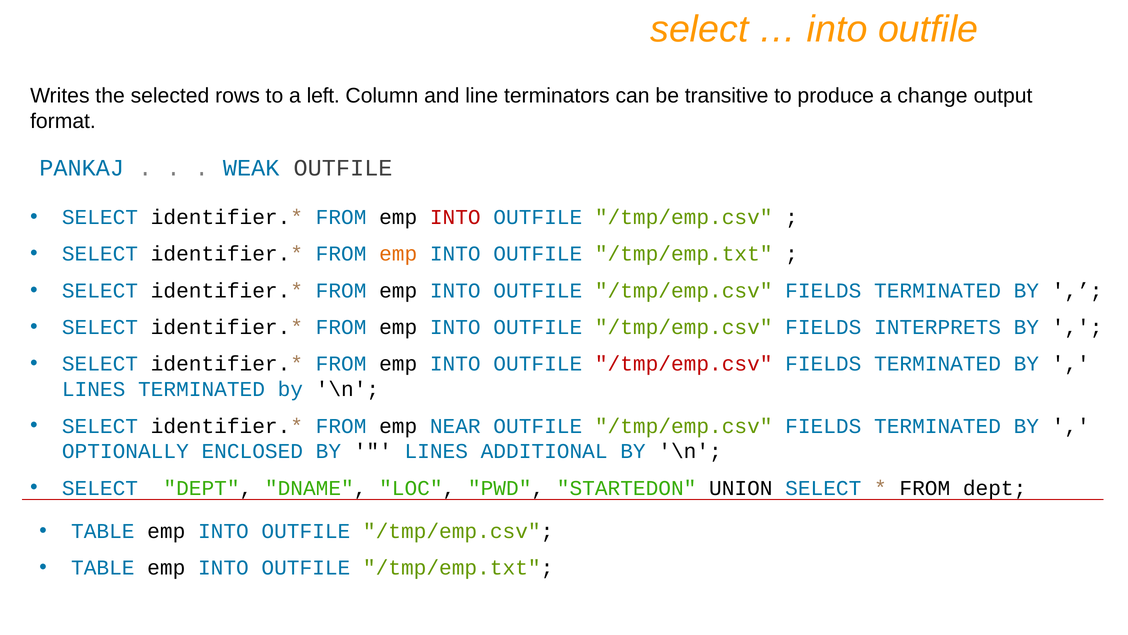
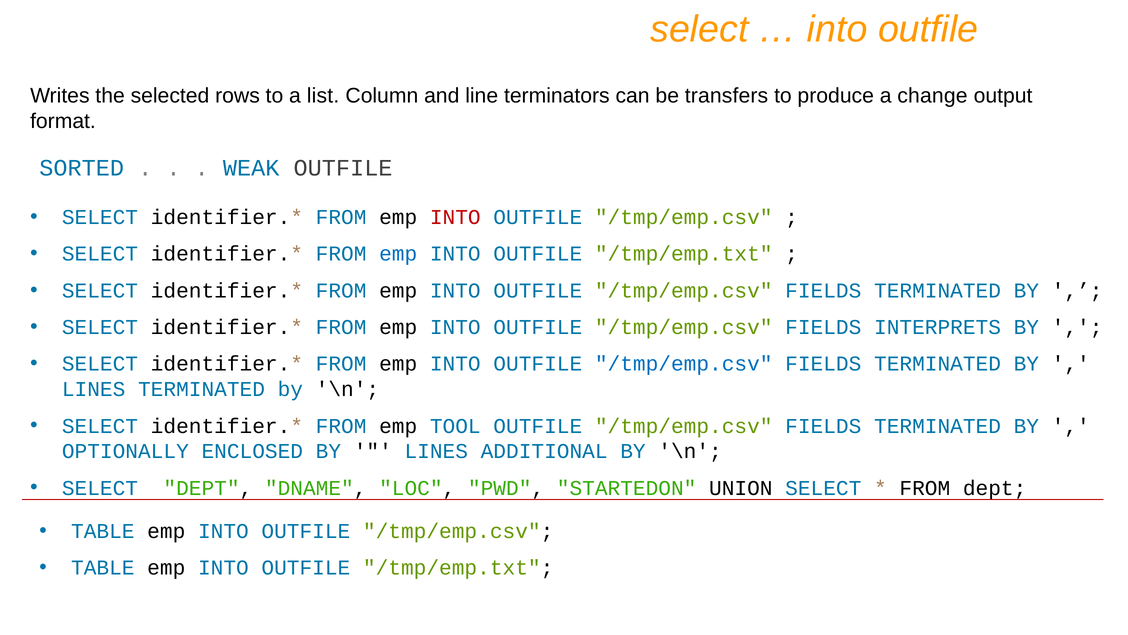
left: left -> list (323, 96)
transitive: transitive -> transfers (727, 96)
PANKAJ: PANKAJ -> SORTED (82, 168)
emp colour: orange -> blue (398, 254)
/tmp/emp.csv colour: red -> blue (684, 364)
NEAR: NEAR -> TOOL (455, 426)
